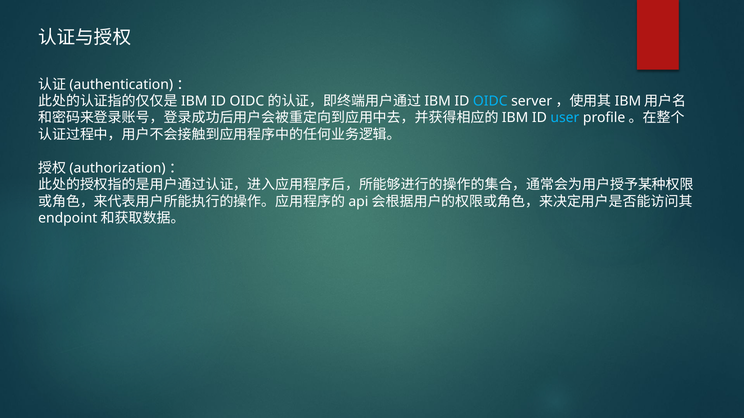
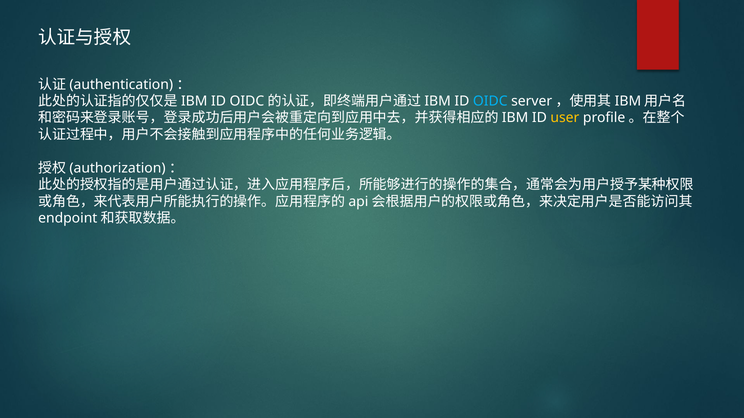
user colour: light blue -> yellow (565, 118)
